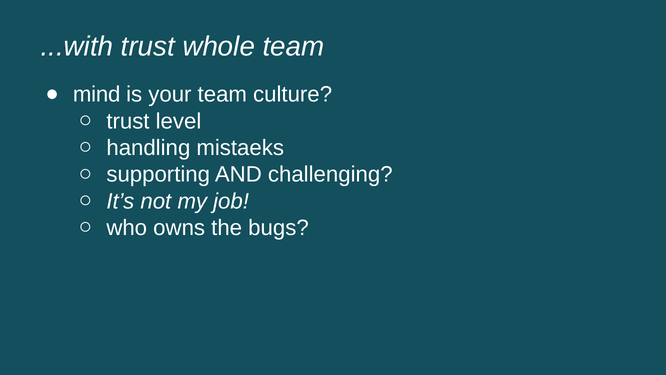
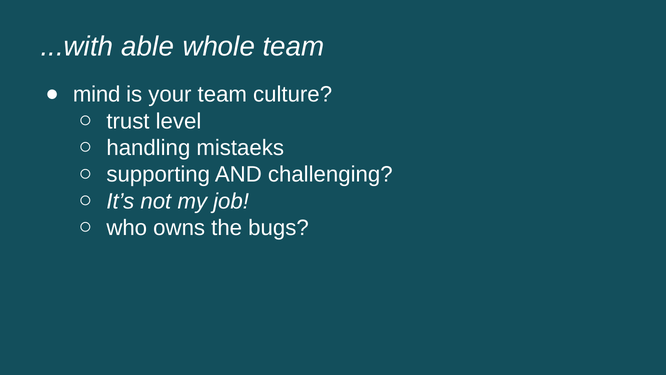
...with trust: trust -> able (148, 46)
